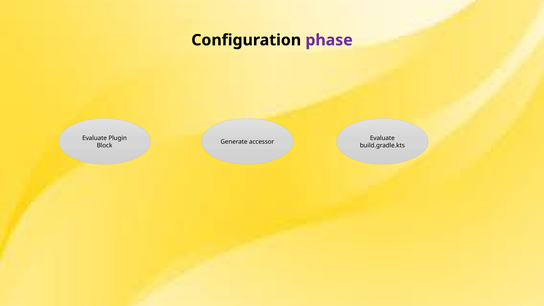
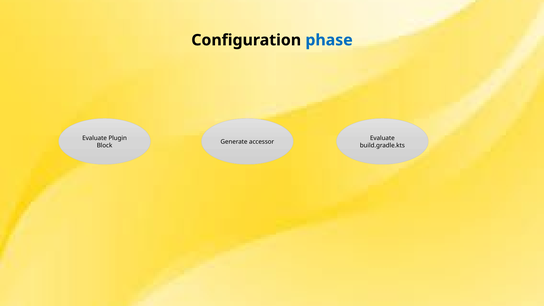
phase colour: purple -> blue (329, 40)
